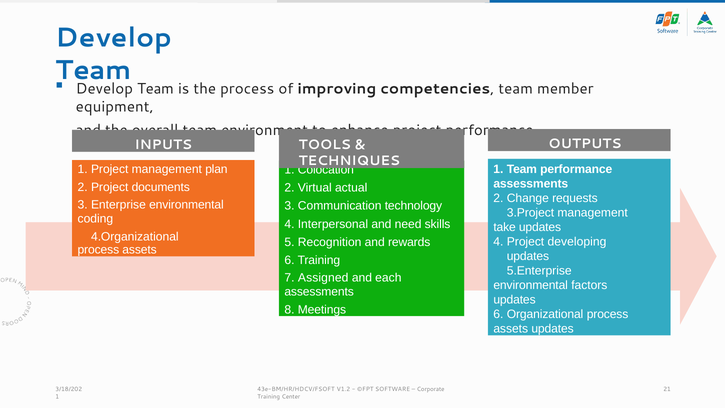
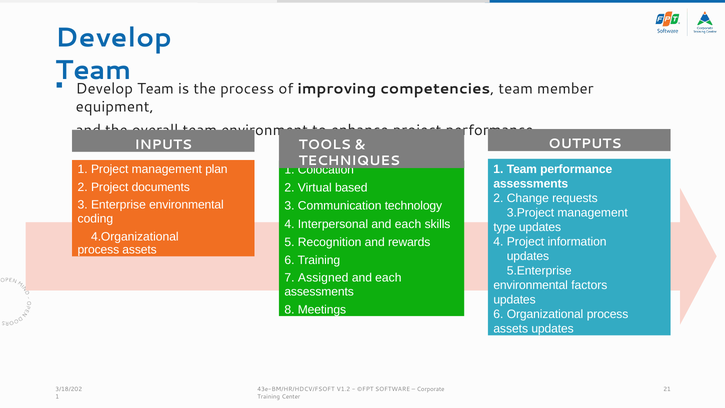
actual: actual -> based (351, 188)
Interpersonal and need: need -> each (408, 224)
take: take -> type (505, 227)
developing: developing -> information (577, 242)
